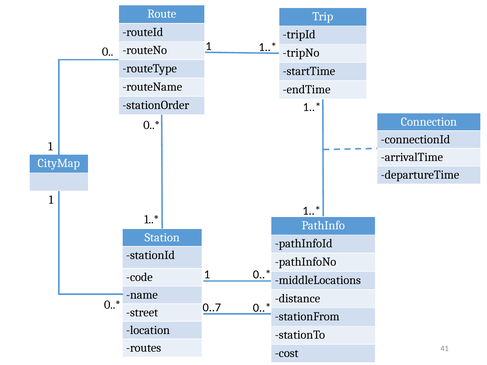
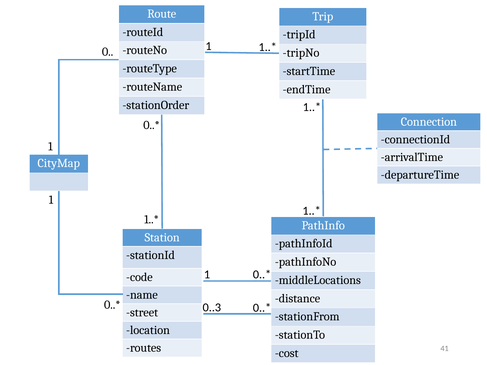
0..7: 0..7 -> 0..3 (212, 308)
